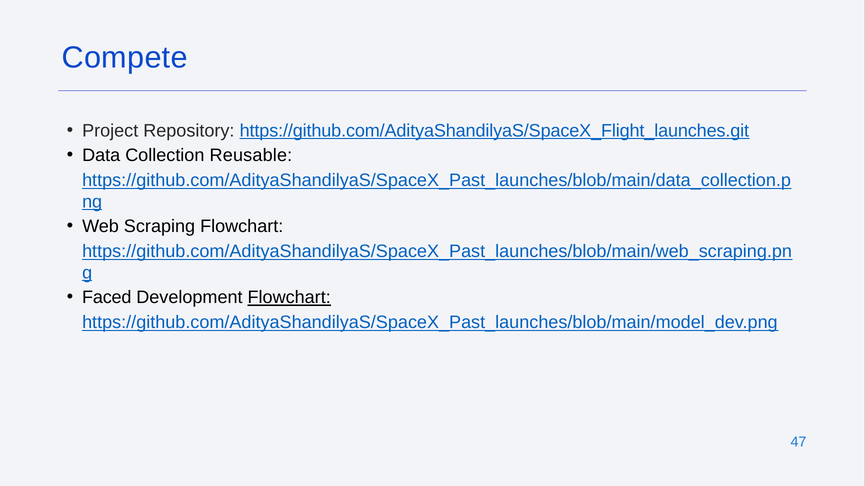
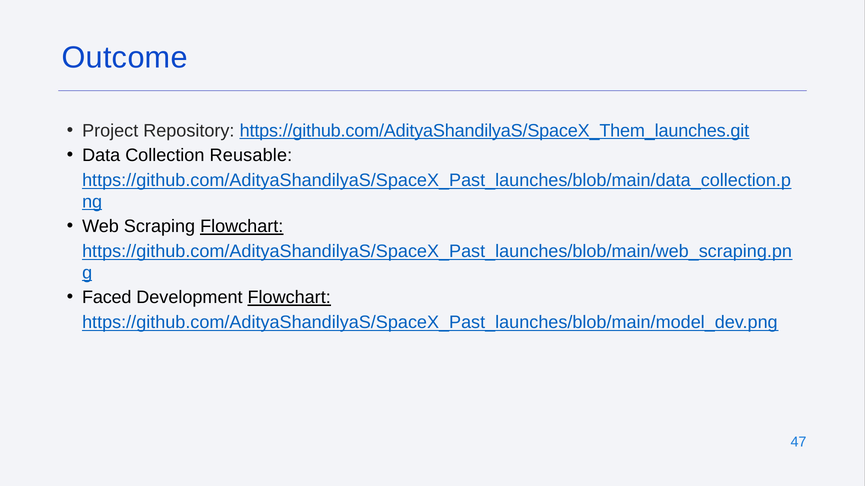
Compete: Compete -> Outcome (125, 58)
https://github.com/AdityaShandilyaS/SpaceX_Flight_launches.git: https://github.com/AdityaShandilyaS/SpaceX_Flight_launches.git -> https://github.com/AdityaShandilyaS/SpaceX_Them_launches.git (494, 131)
Flowchart underline: none -> present (242, 227)
